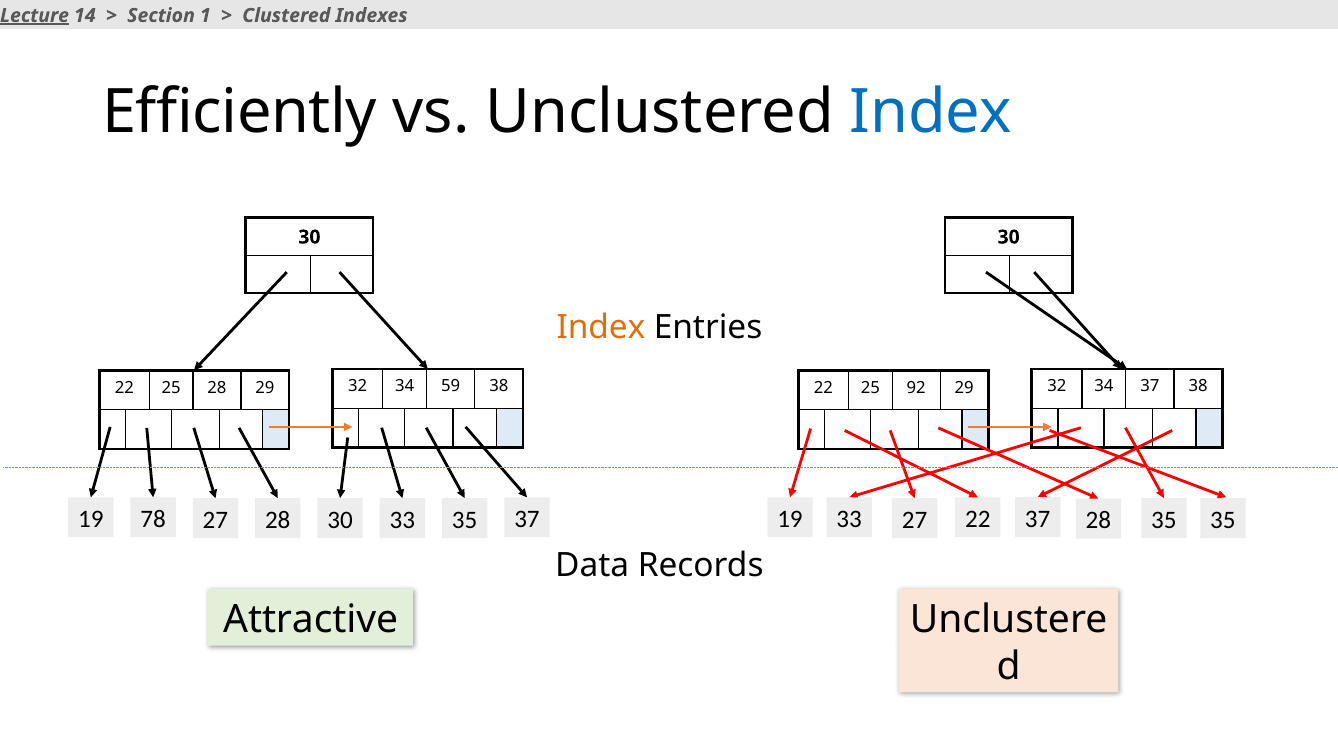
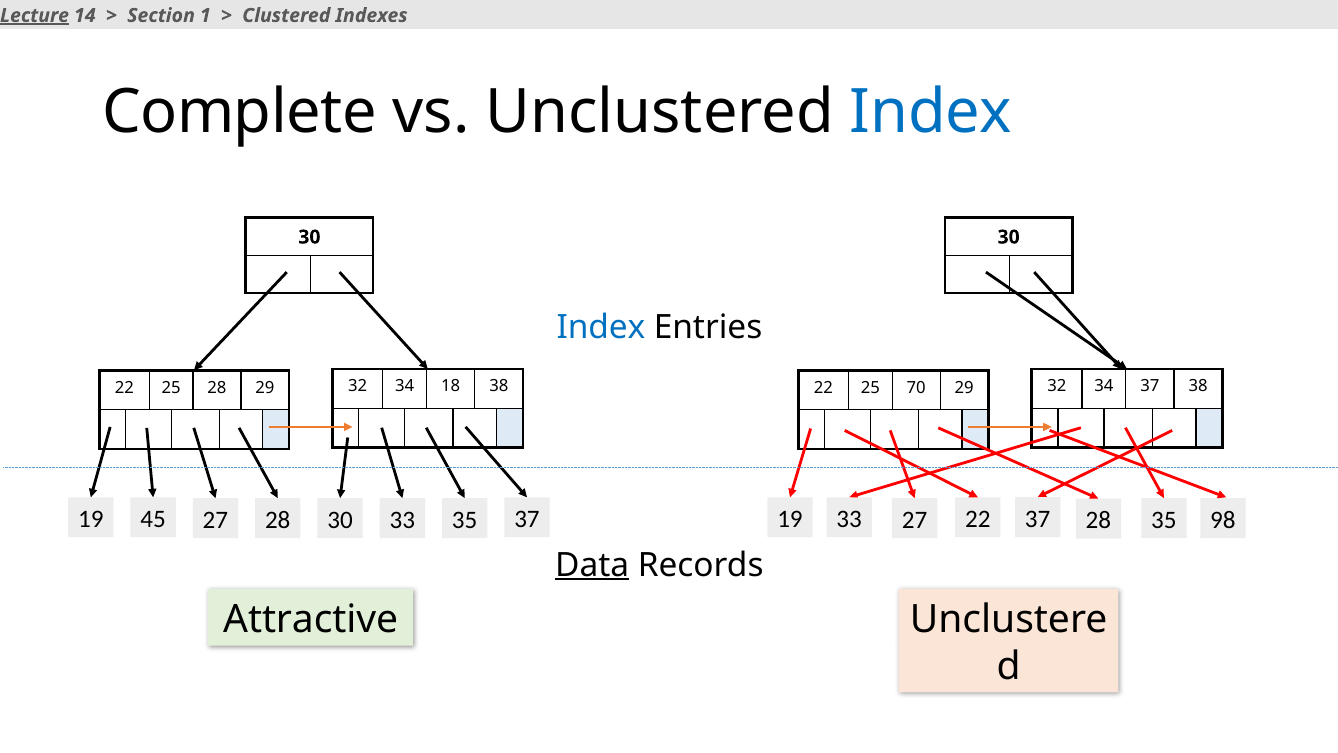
Efficiently: Efficiently -> Complete (240, 112)
Index colour: orange -> blue (601, 327)
59: 59 -> 18 (451, 386)
92: 92 -> 70 (916, 387)
78: 78 -> 45 (153, 519)
28 35: 35 -> 98 (1223, 520)
Data underline: none -> present (592, 565)
